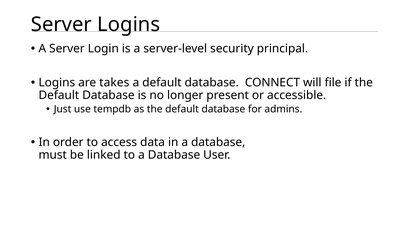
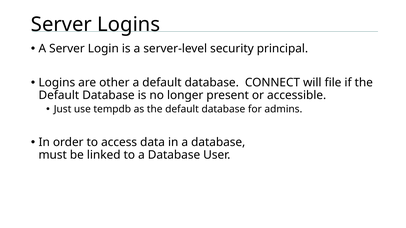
takes: takes -> other (114, 83)
